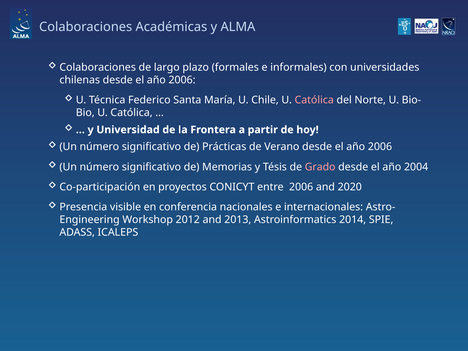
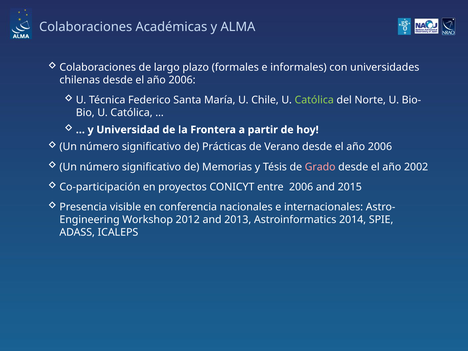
Católica colour: pink -> light green (314, 100)
2004: 2004 -> 2002 (416, 167)
2020: 2020 -> 2015 (350, 187)
